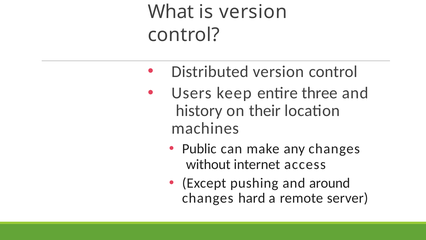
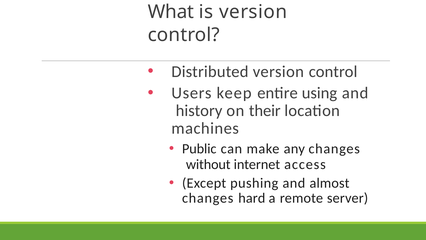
three: three -> using (319, 93)
around: around -> almost (330, 183)
